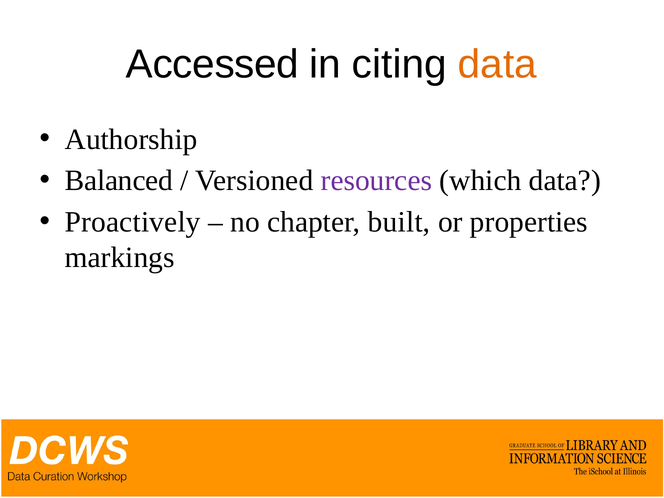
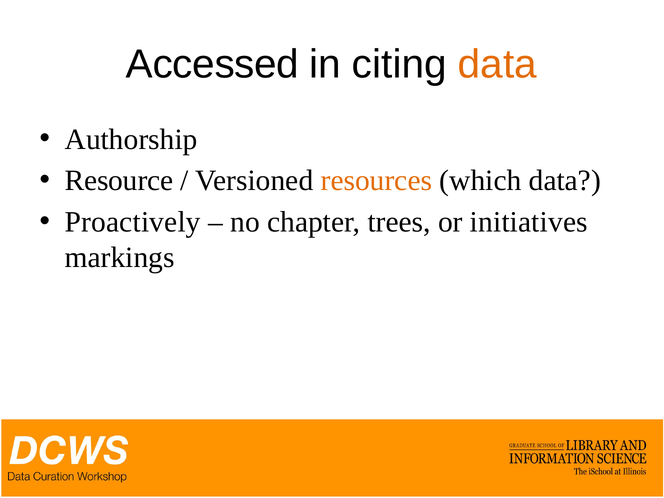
Balanced: Balanced -> Resource (119, 181)
resources colour: purple -> orange (376, 181)
built: built -> trees (399, 222)
properties: properties -> initiatives (529, 222)
